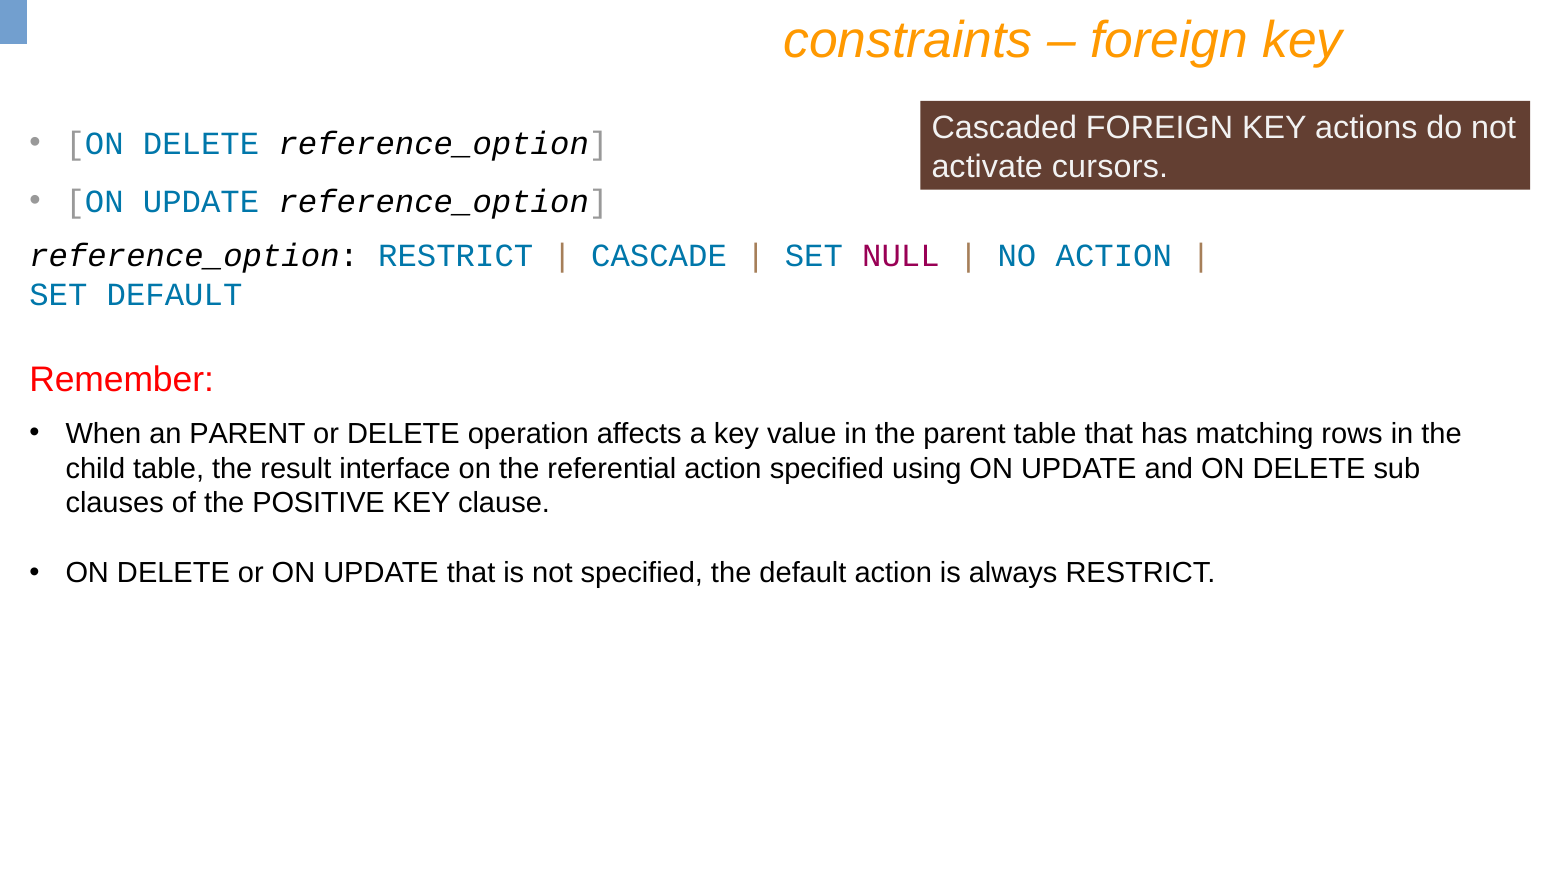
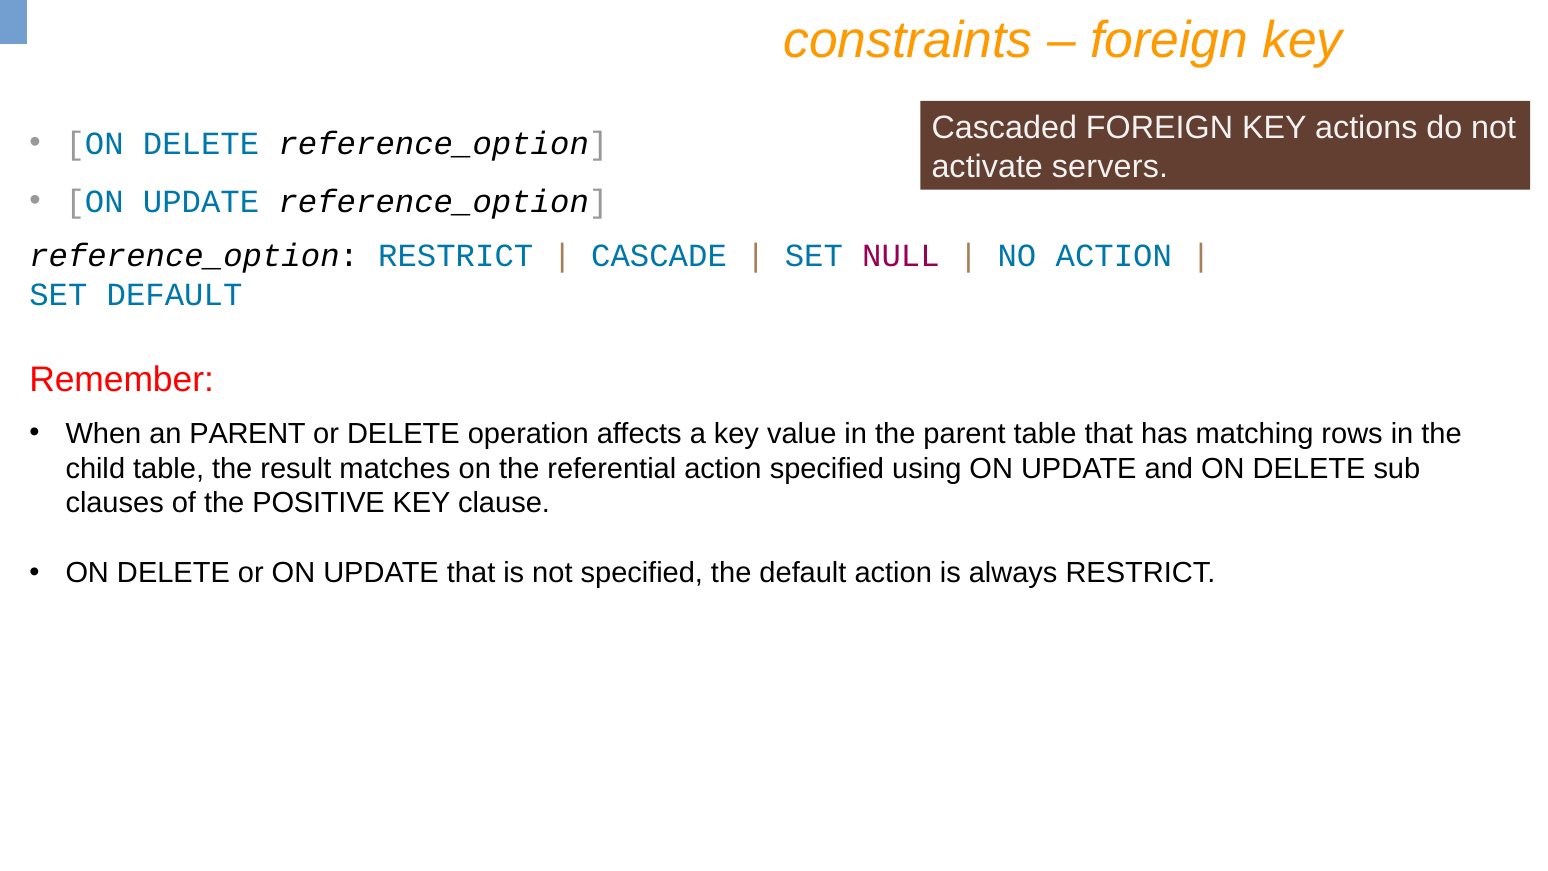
cursors: cursors -> servers (1110, 167)
interface: interface -> matches (395, 468)
